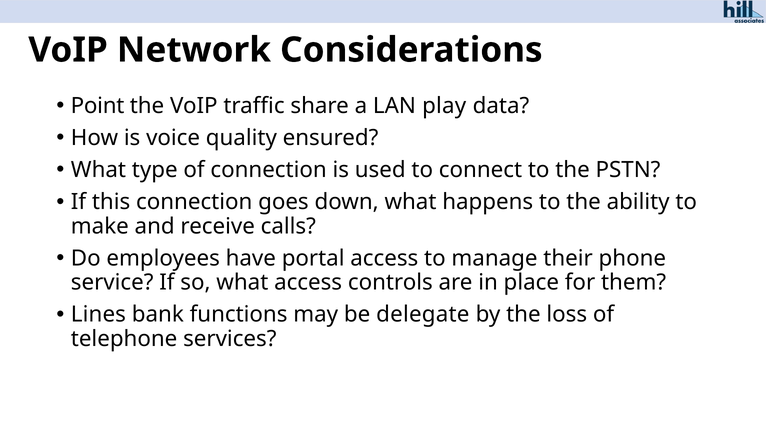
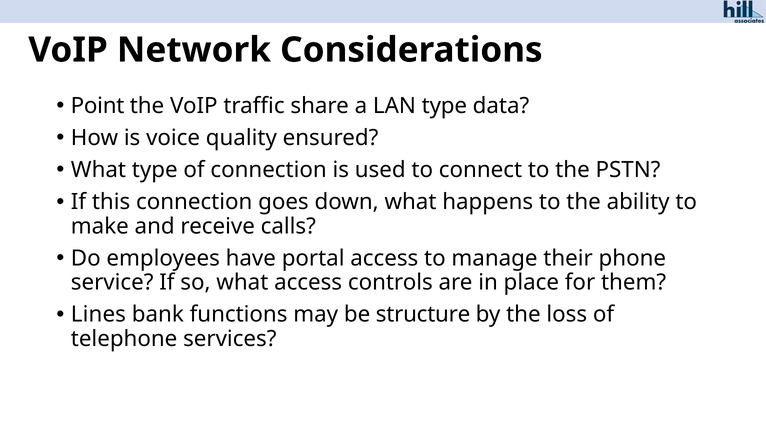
LAN play: play -> type (444, 106)
delegate: delegate -> structure (423, 314)
